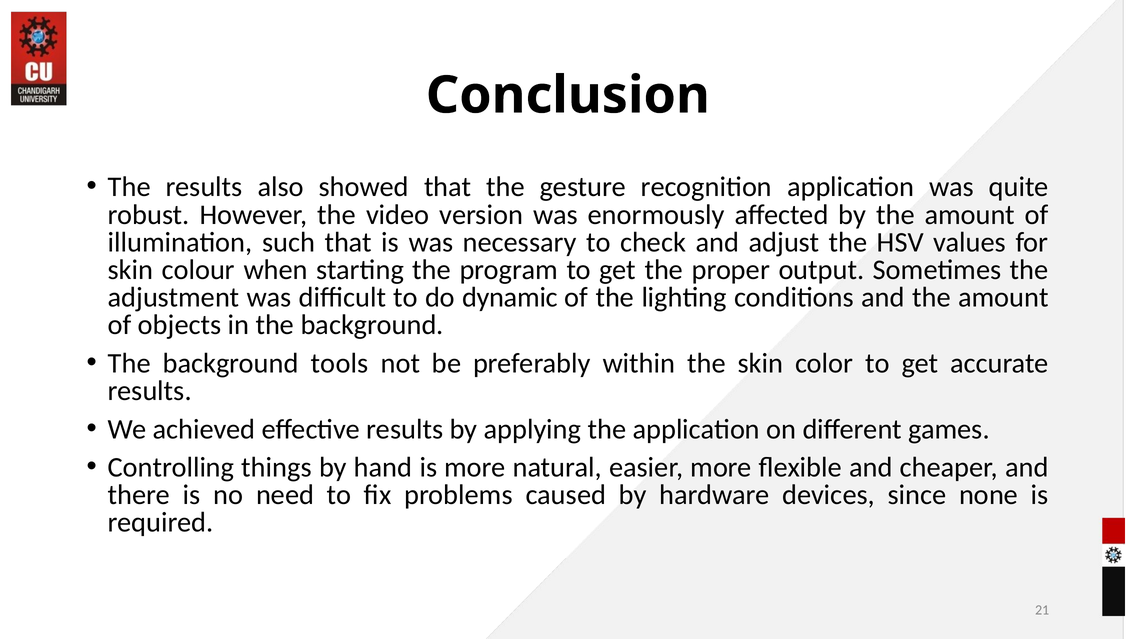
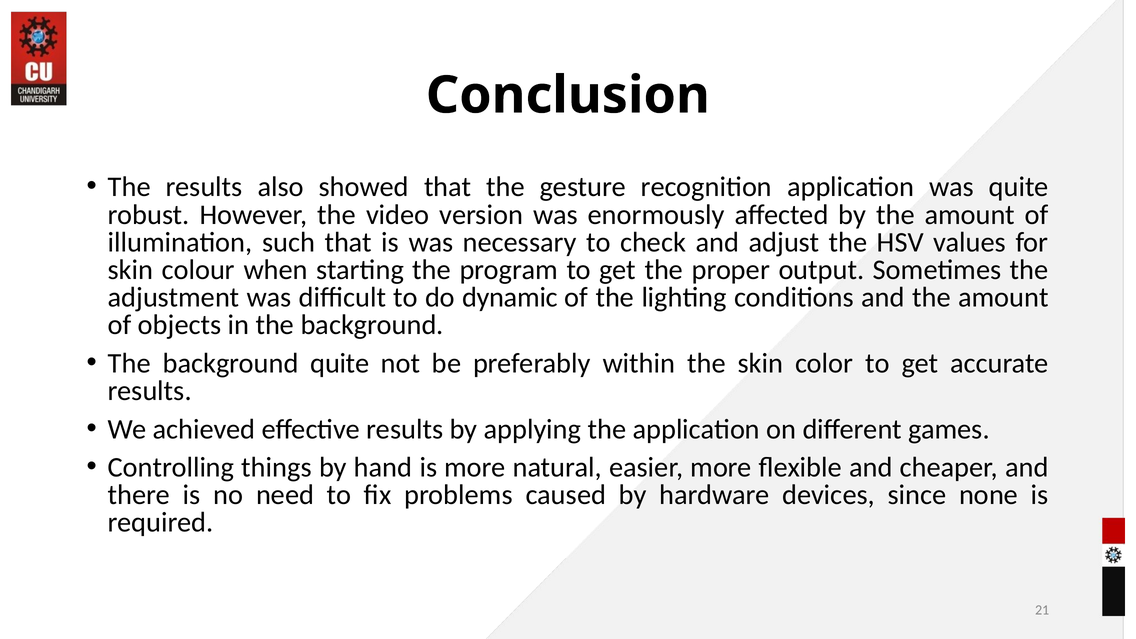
background tools: tools -> quite (340, 363)
